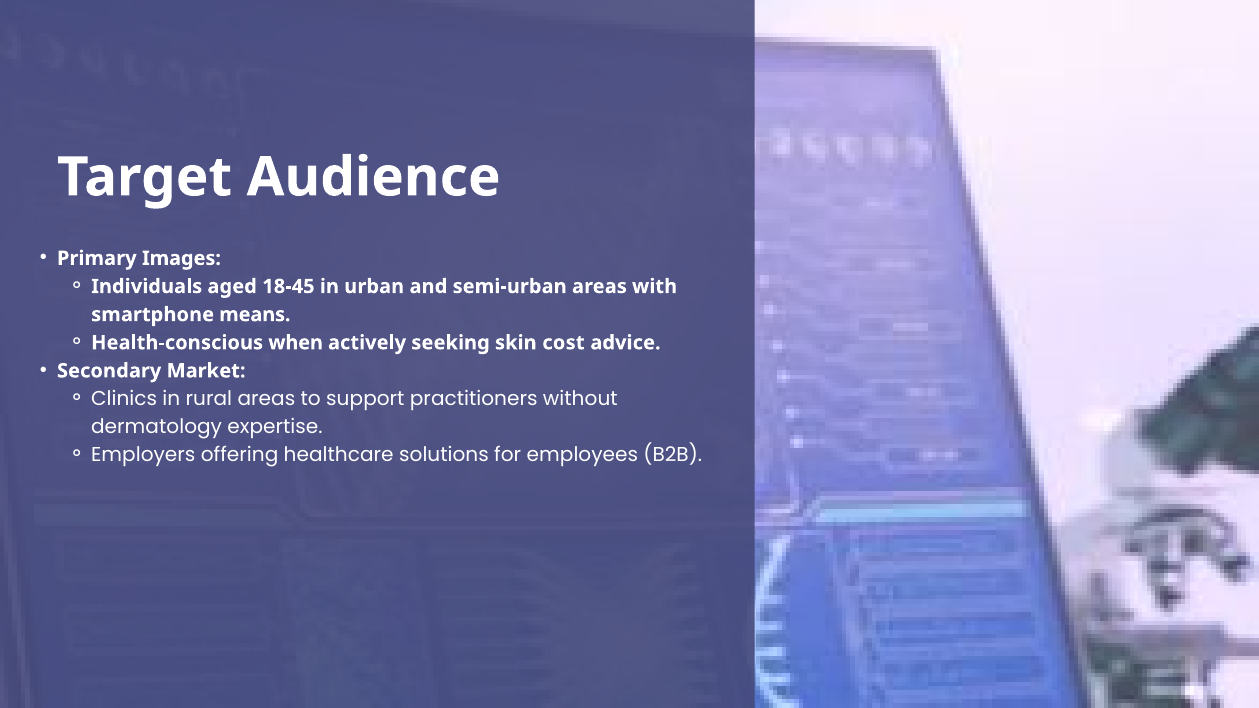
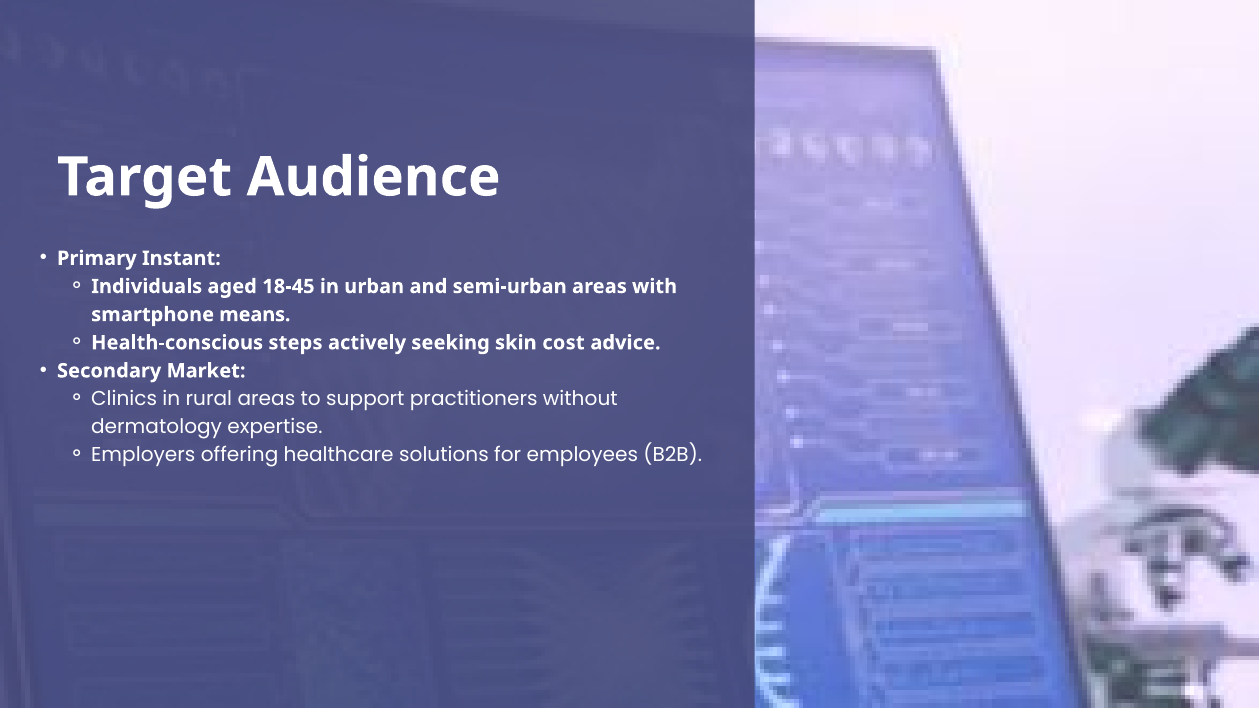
Images: Images -> Instant (181, 258)
when: when -> steps (295, 343)
